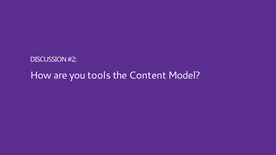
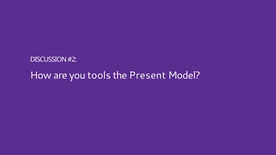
Content: Content -> Present (148, 75)
